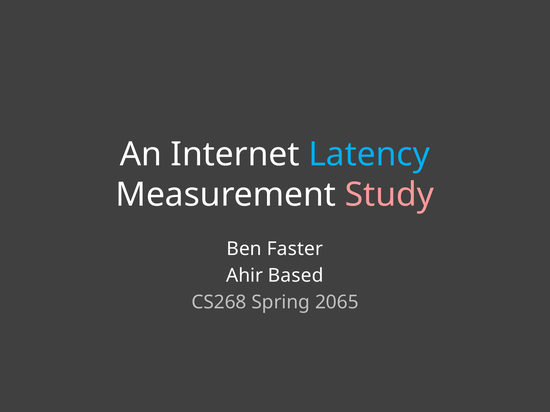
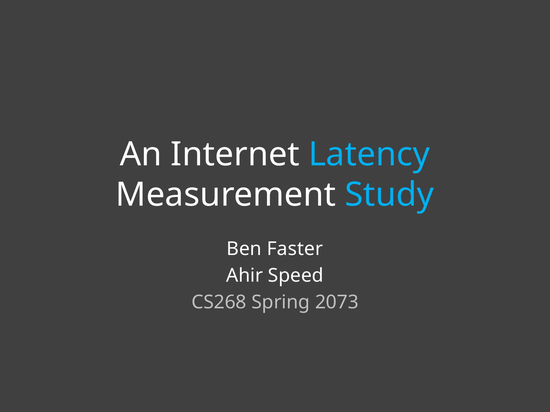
Study colour: pink -> light blue (389, 195)
Based: Based -> Speed (296, 276)
2065: 2065 -> 2073 (337, 303)
